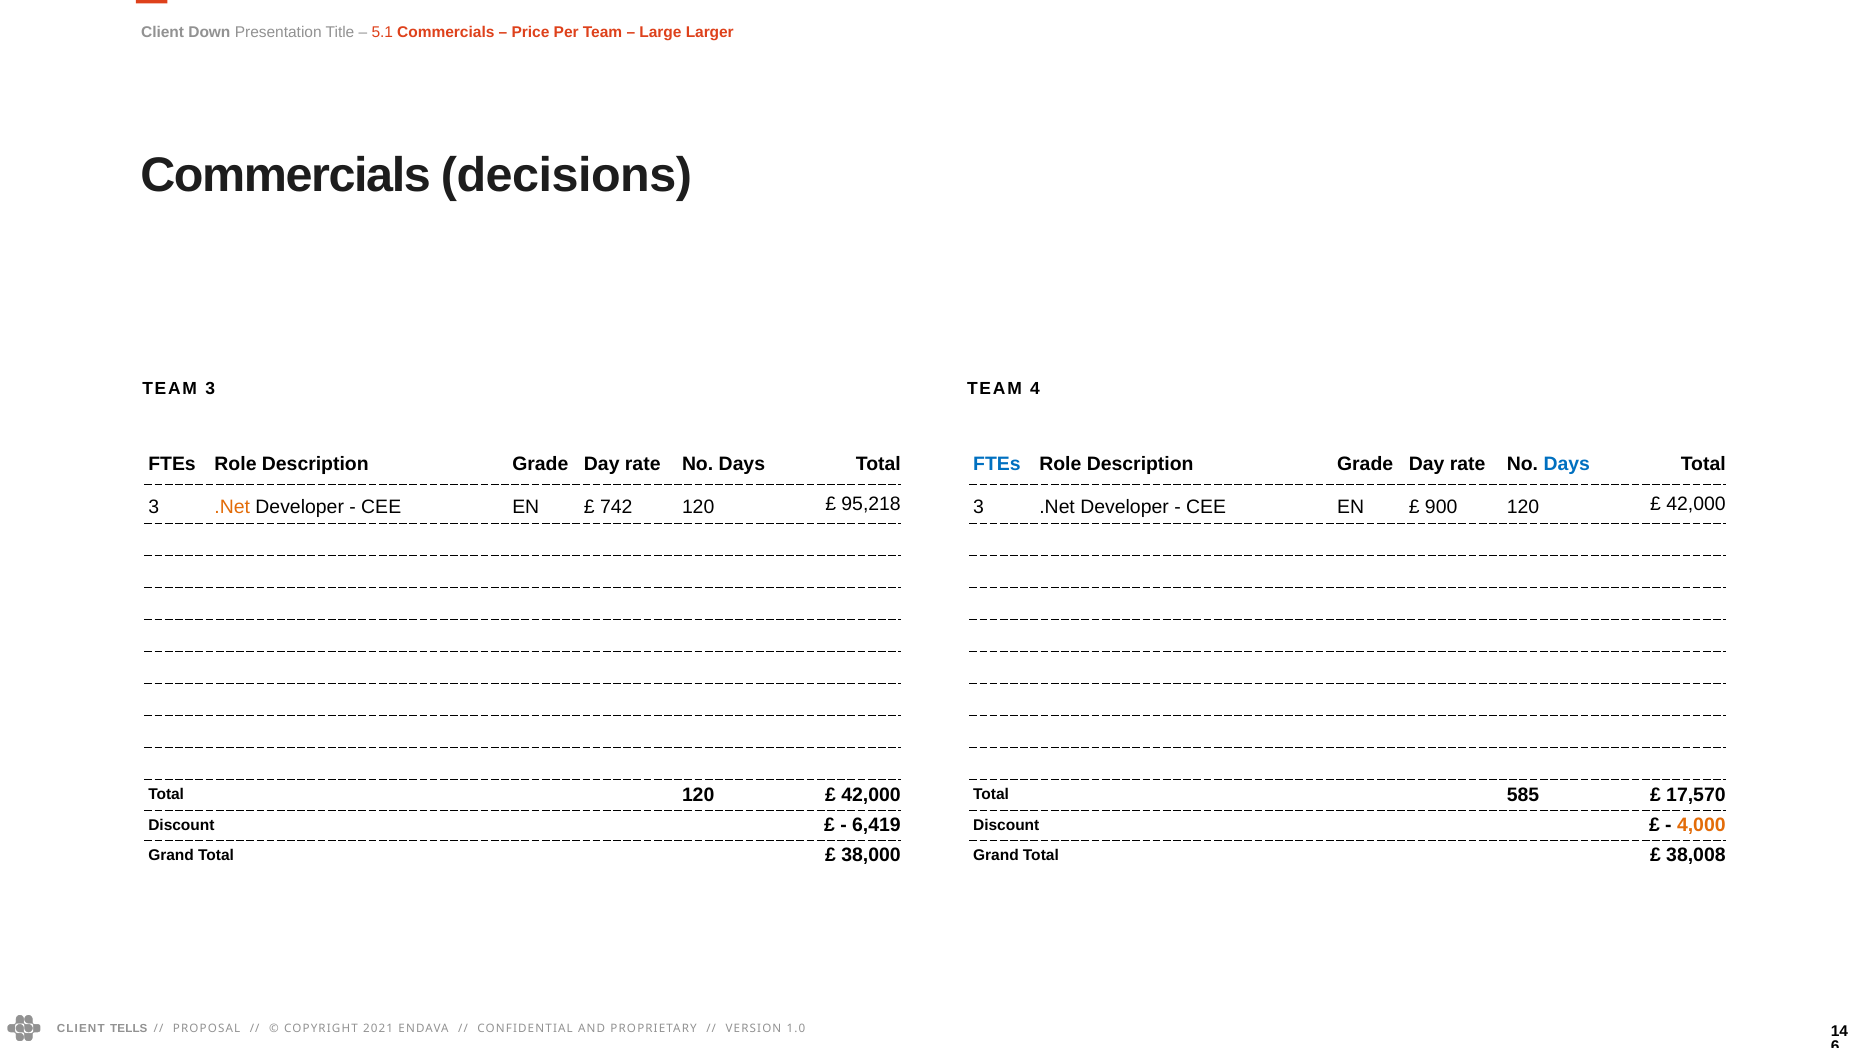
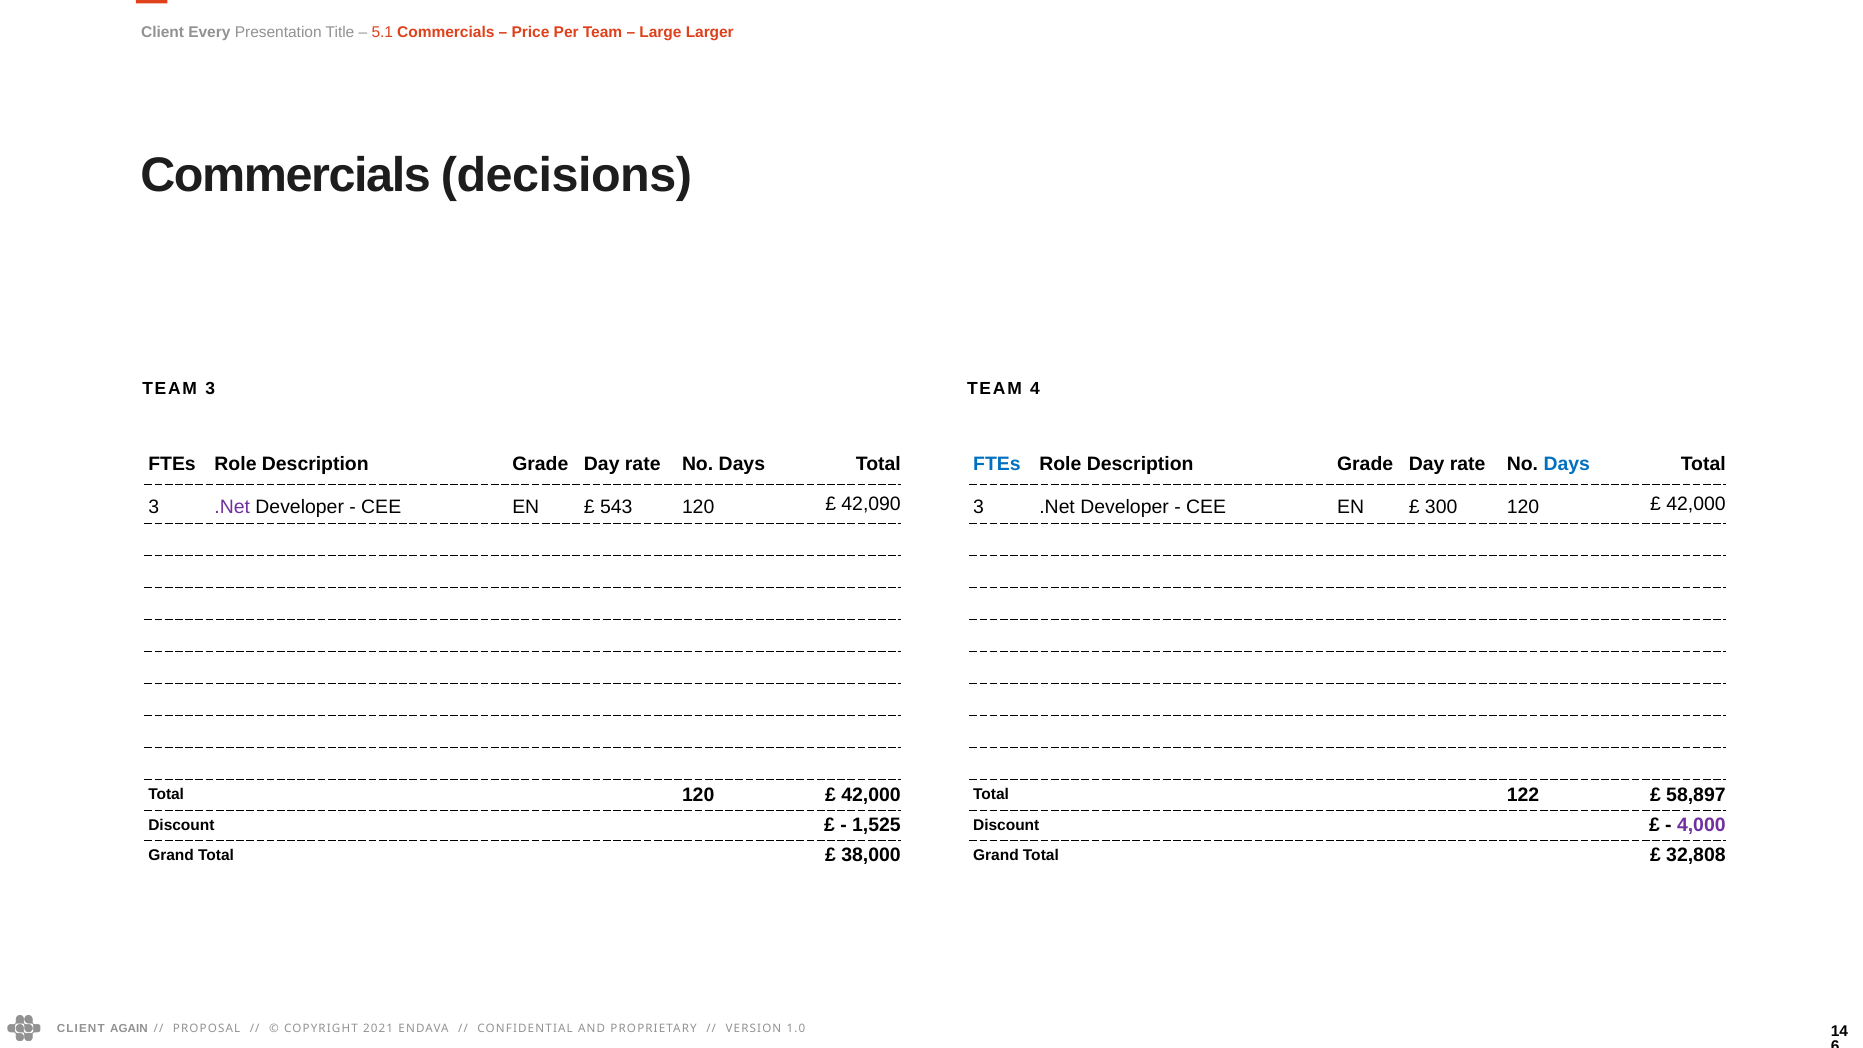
Down: Down -> Every (209, 32)
.Net colour: orange -> purple (232, 507)
742: 742 -> 543 (616, 507)
95,218: 95,218 -> 42,090 (871, 504)
900: 900 -> 300 (1441, 507)
585: 585 -> 122 (1523, 795)
17,570: 17,570 -> 58,897 (1696, 795)
6,419: 6,419 -> 1,525 (876, 826)
4,000 colour: orange -> purple (1701, 826)
38,008: 38,008 -> 32,808 (1696, 855)
TELLS: TELLS -> AGAIN (129, 1028)
